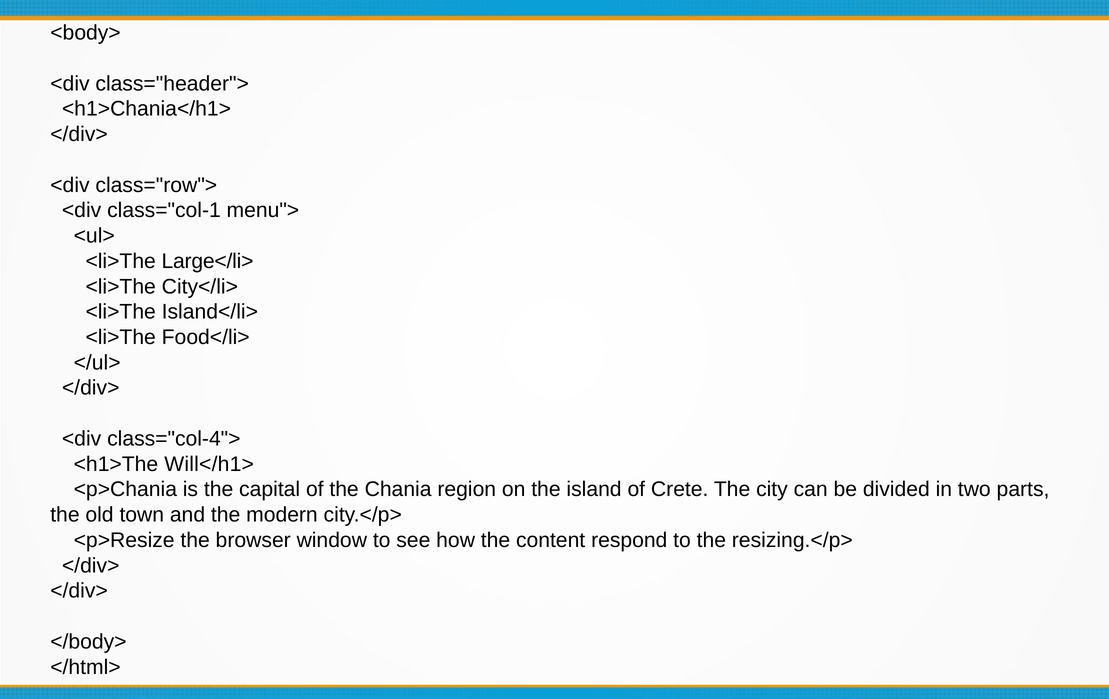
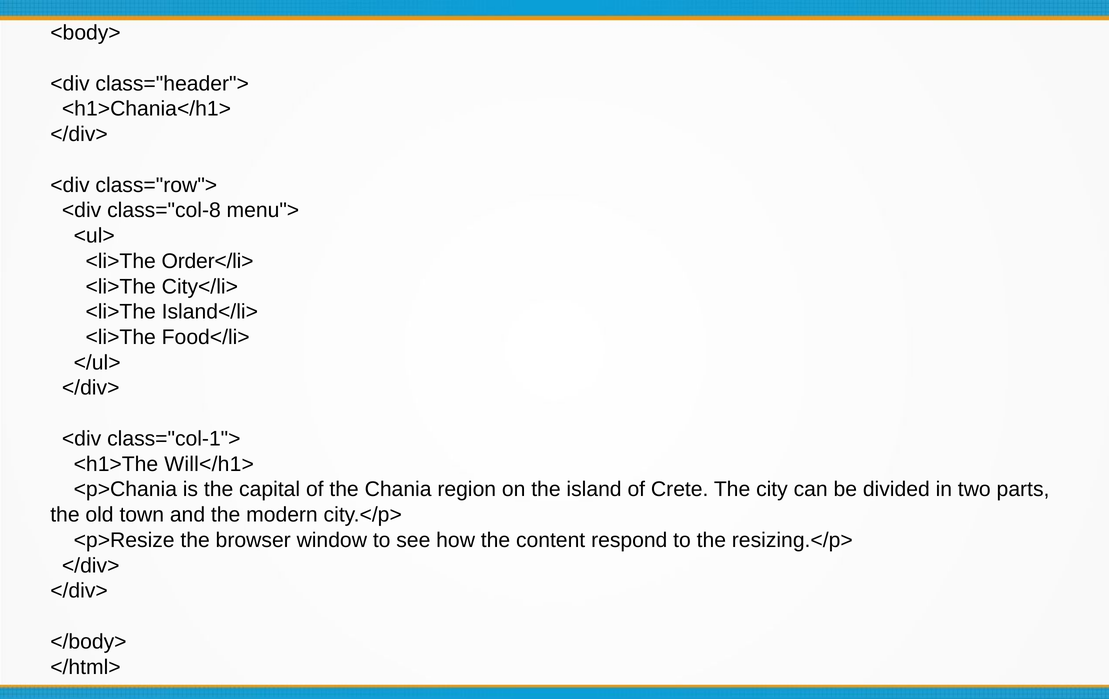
class="col-1: class="col-1 -> class="col-8 (164, 210)
Large</li>: Large</li> -> Order</li> (208, 261)
class="col-4">: class="col-4"> -> class="col-1"> (174, 439)
